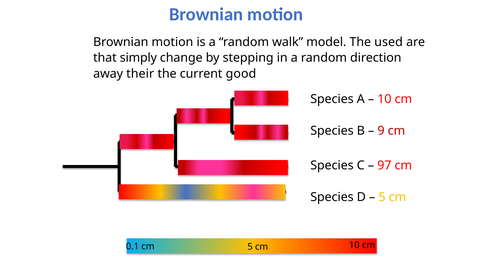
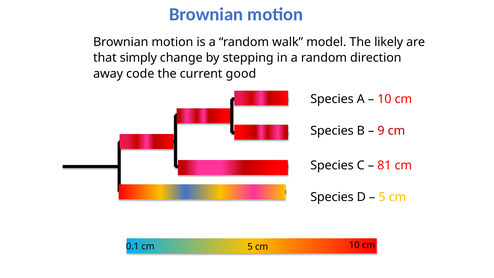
used: used -> likely (389, 42)
their: their -> code (140, 74)
97: 97 -> 81 (384, 165)
